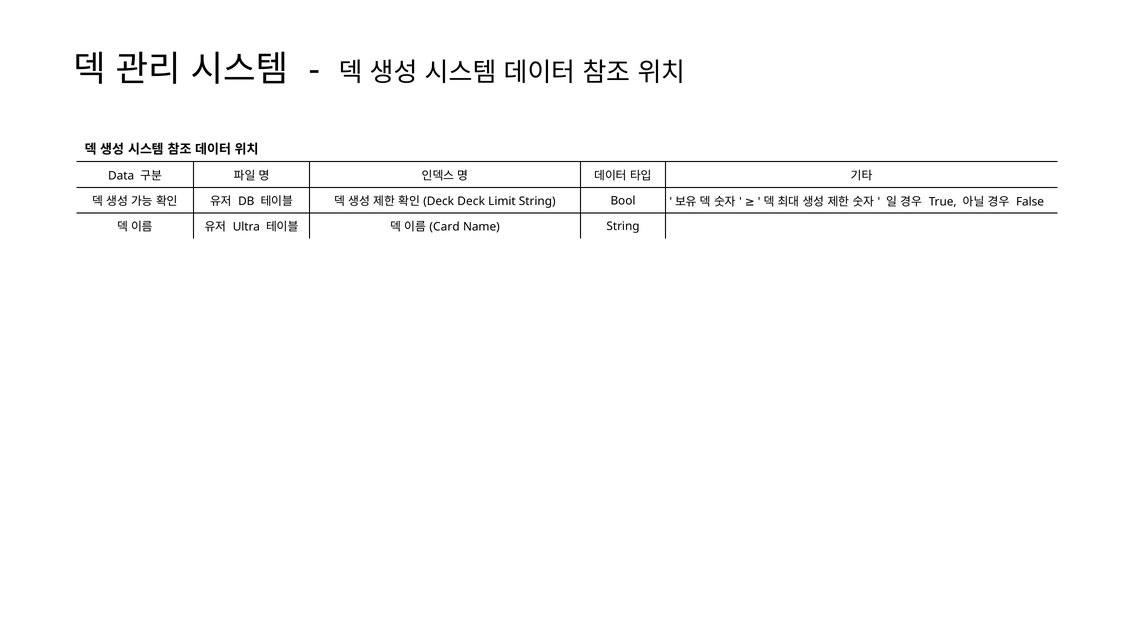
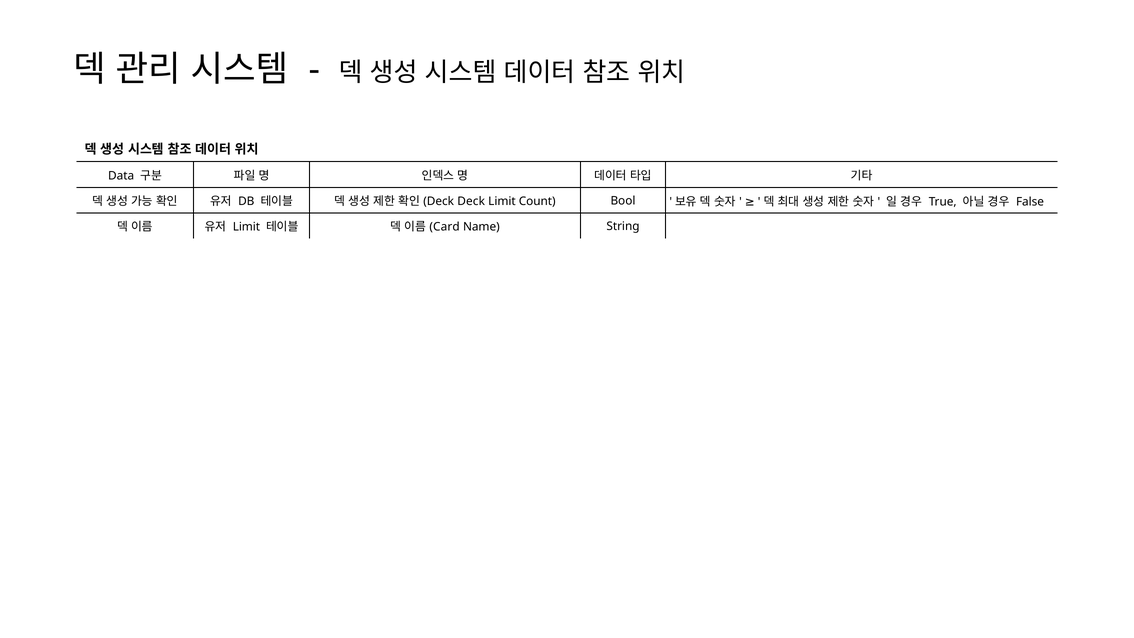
Limit String: String -> Count (537, 201)
Ultra: Ultra -> Limit (246, 227)
